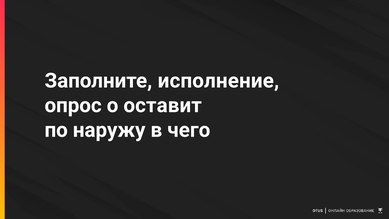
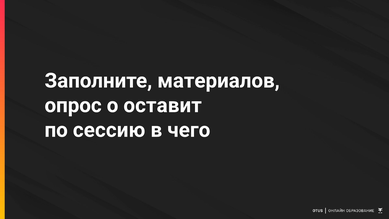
исполнение: исполнение -> материалов (219, 81)
наружу: наружу -> сессию (109, 130)
